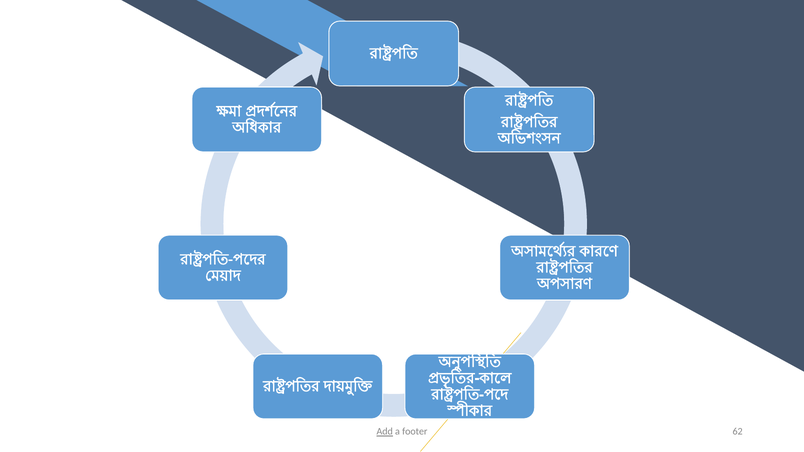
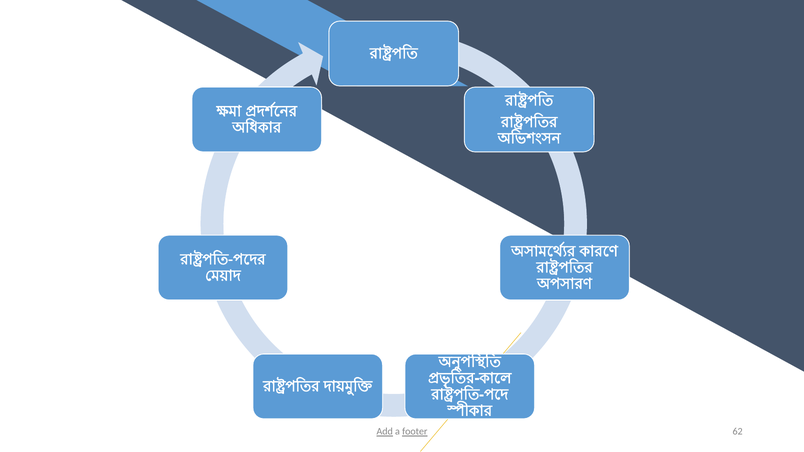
footer underline: none -> present (415, 432)
